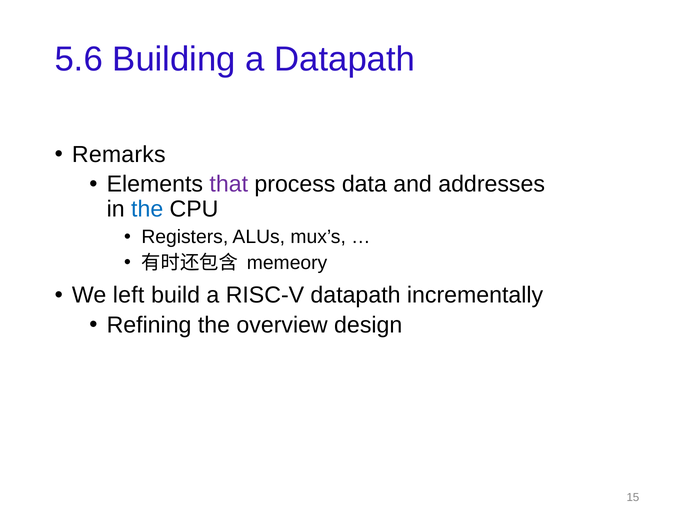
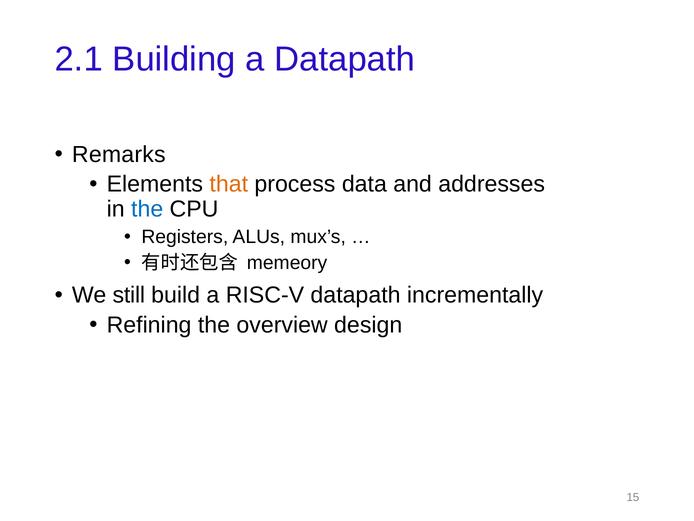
5.6: 5.6 -> 2.1 (79, 59)
that colour: purple -> orange (229, 184)
left: left -> still (129, 295)
